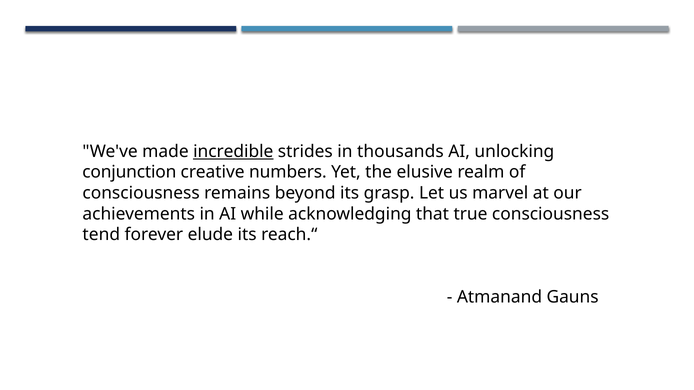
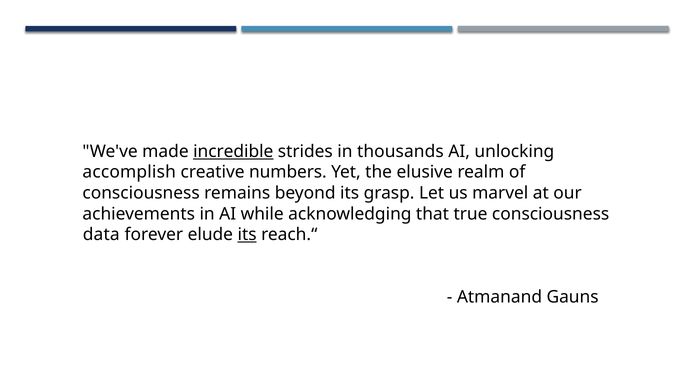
conjunction: conjunction -> accomplish (129, 172)
tend: tend -> data (101, 235)
its underline: none -> present (247, 235)
